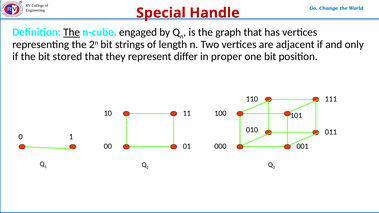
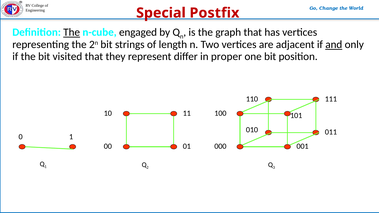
Handle: Handle -> Postfix (214, 13)
and underline: none -> present (334, 45)
stored: stored -> visited (67, 57)
